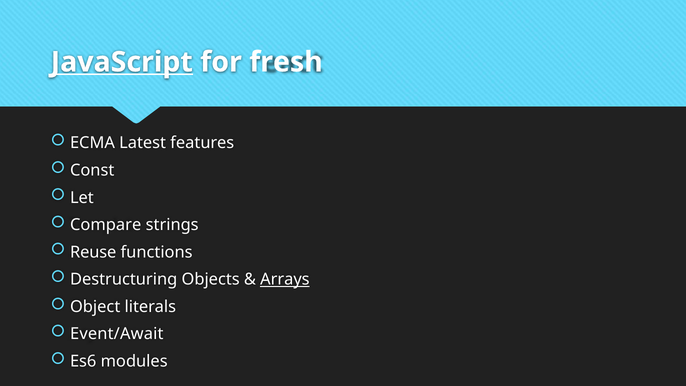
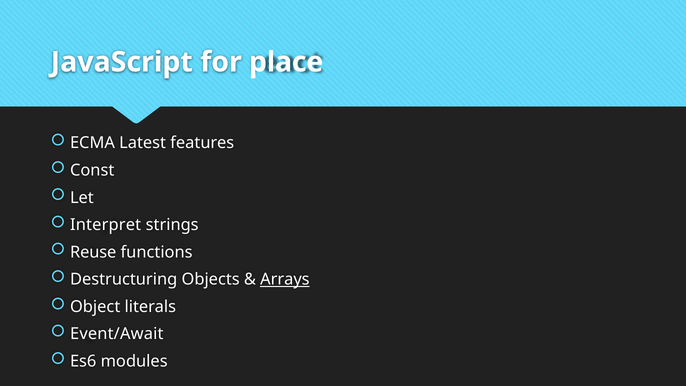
JavaScript underline: present -> none (122, 62)
fresh: fresh -> place (286, 62)
Compare: Compare -> Interpret (106, 225)
